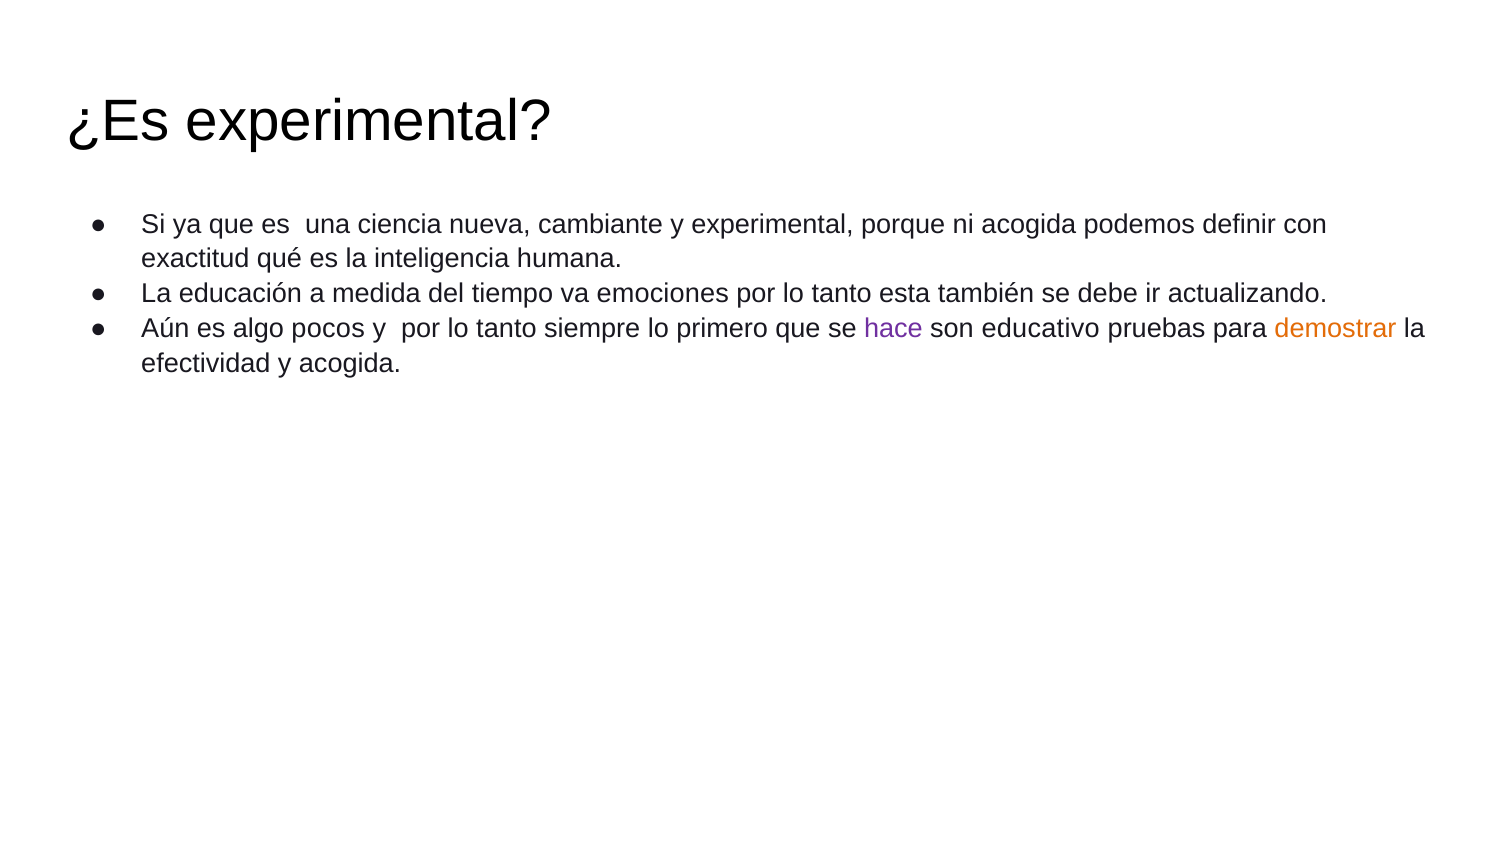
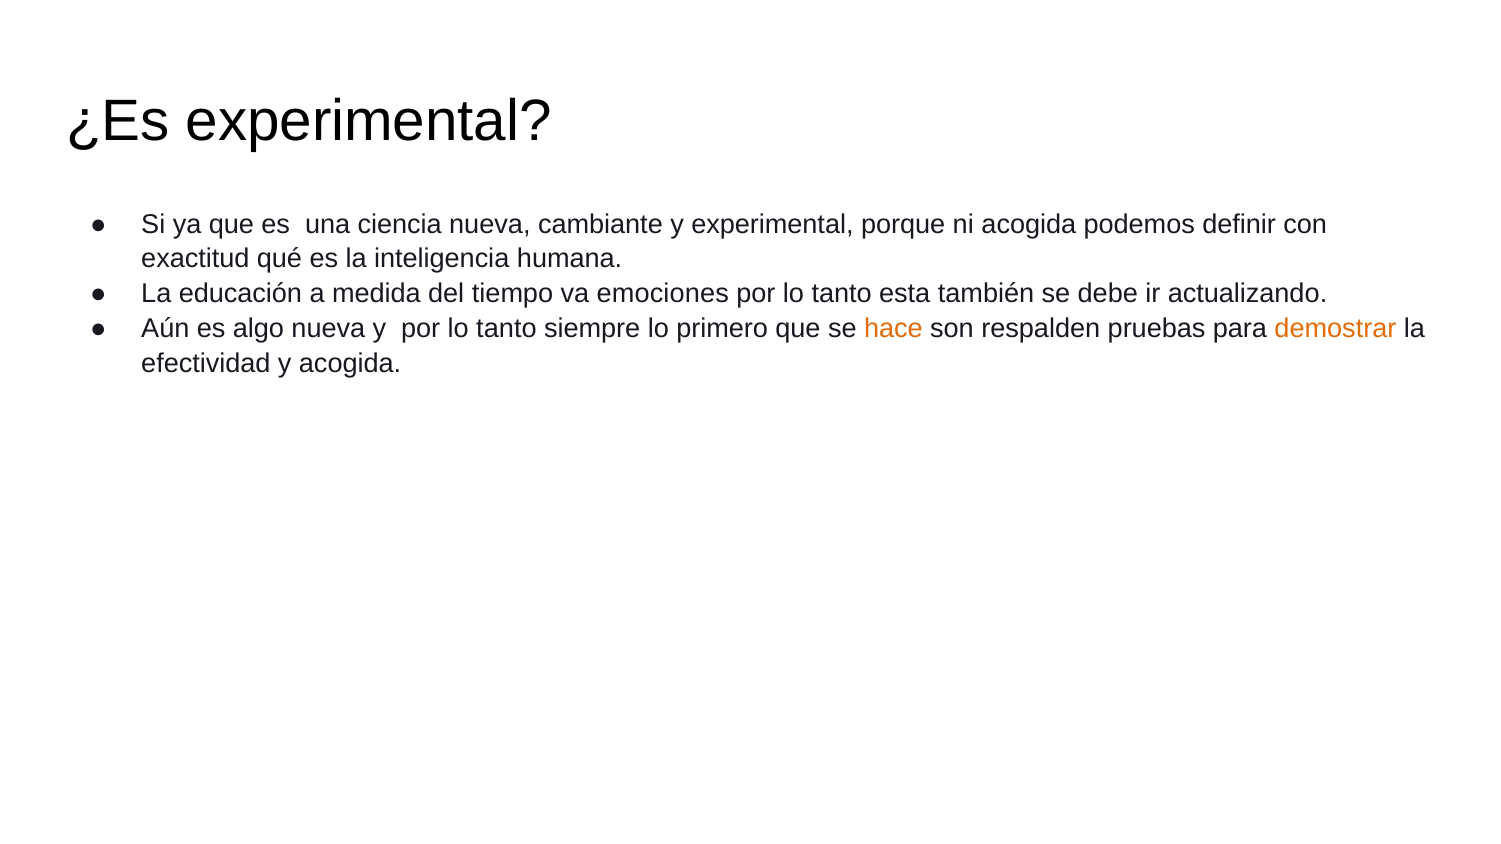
algo pocos: pocos -> nueva (328, 328)
hace colour: purple -> orange (893, 328)
educativo: educativo -> respalden (1041, 328)
